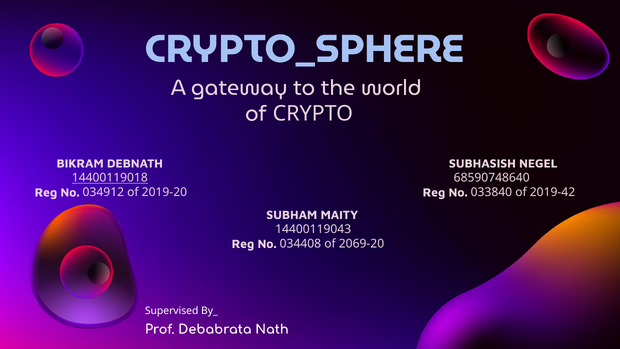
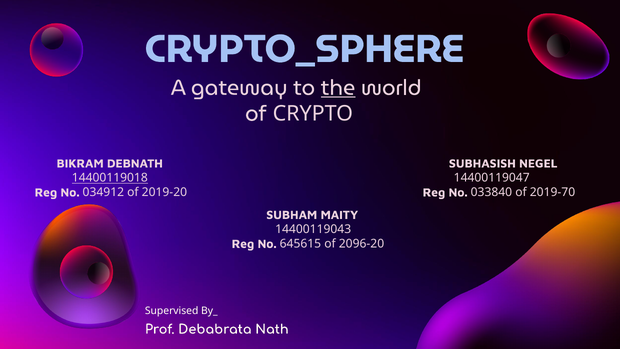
the underline: none -> present (338, 88)
68590748640: 68590748640 -> 14400119047 (492, 178)
2019-42: 2019-42 -> 2019-70 (552, 192)
034408: 034408 -> 645615 (300, 244)
2069-20: 2069-20 -> 2096-20 (361, 244)
